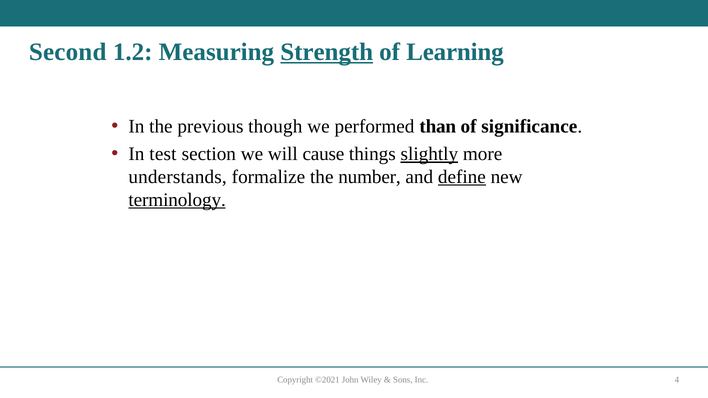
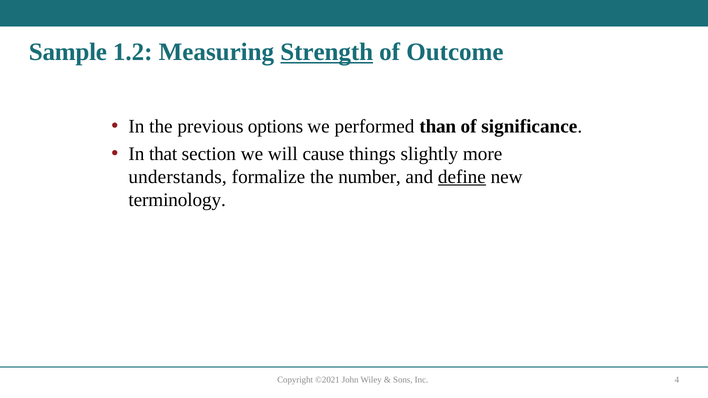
Second: Second -> Sample (68, 52)
Learning: Learning -> Outcome (455, 52)
though: though -> options (276, 126)
test: test -> that (163, 154)
slightly underline: present -> none (429, 154)
terminology underline: present -> none (177, 200)
